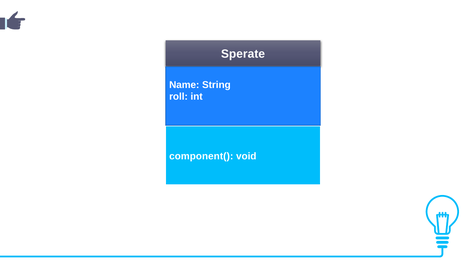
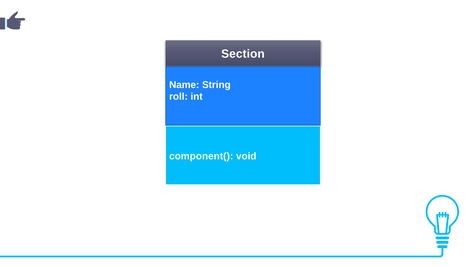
Sperate: Sperate -> Section (243, 54)
